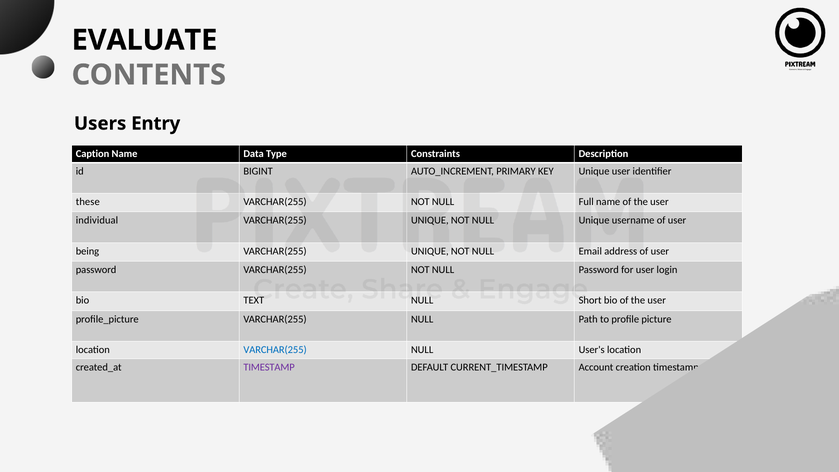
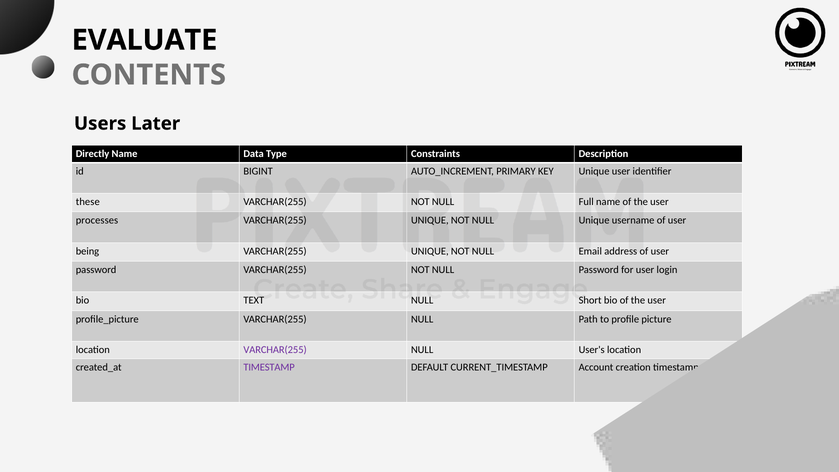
Entry: Entry -> Later (156, 123)
Caption: Caption -> Directly (93, 154)
individual: individual -> processes (97, 220)
VARCHAR(255 colour: blue -> purple (275, 350)
